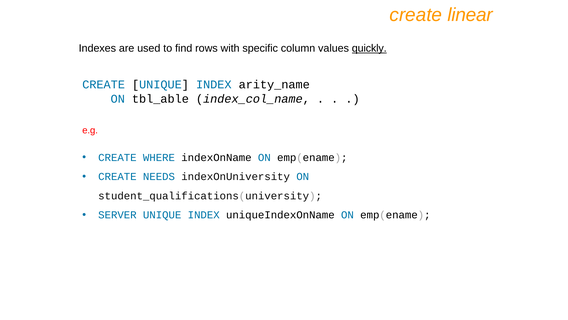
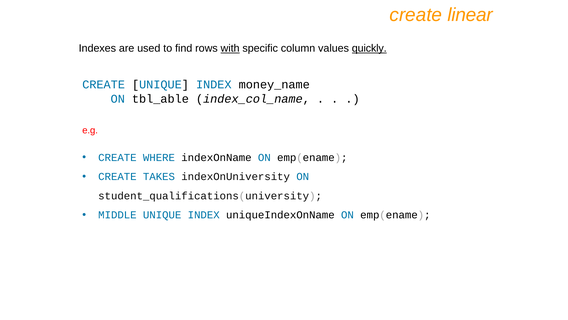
with underline: none -> present (230, 48)
arity_name: arity_name -> money_name (274, 85)
NEEDS: NEEDS -> TAKES (159, 176)
SERVER: SERVER -> MIDDLE (117, 215)
